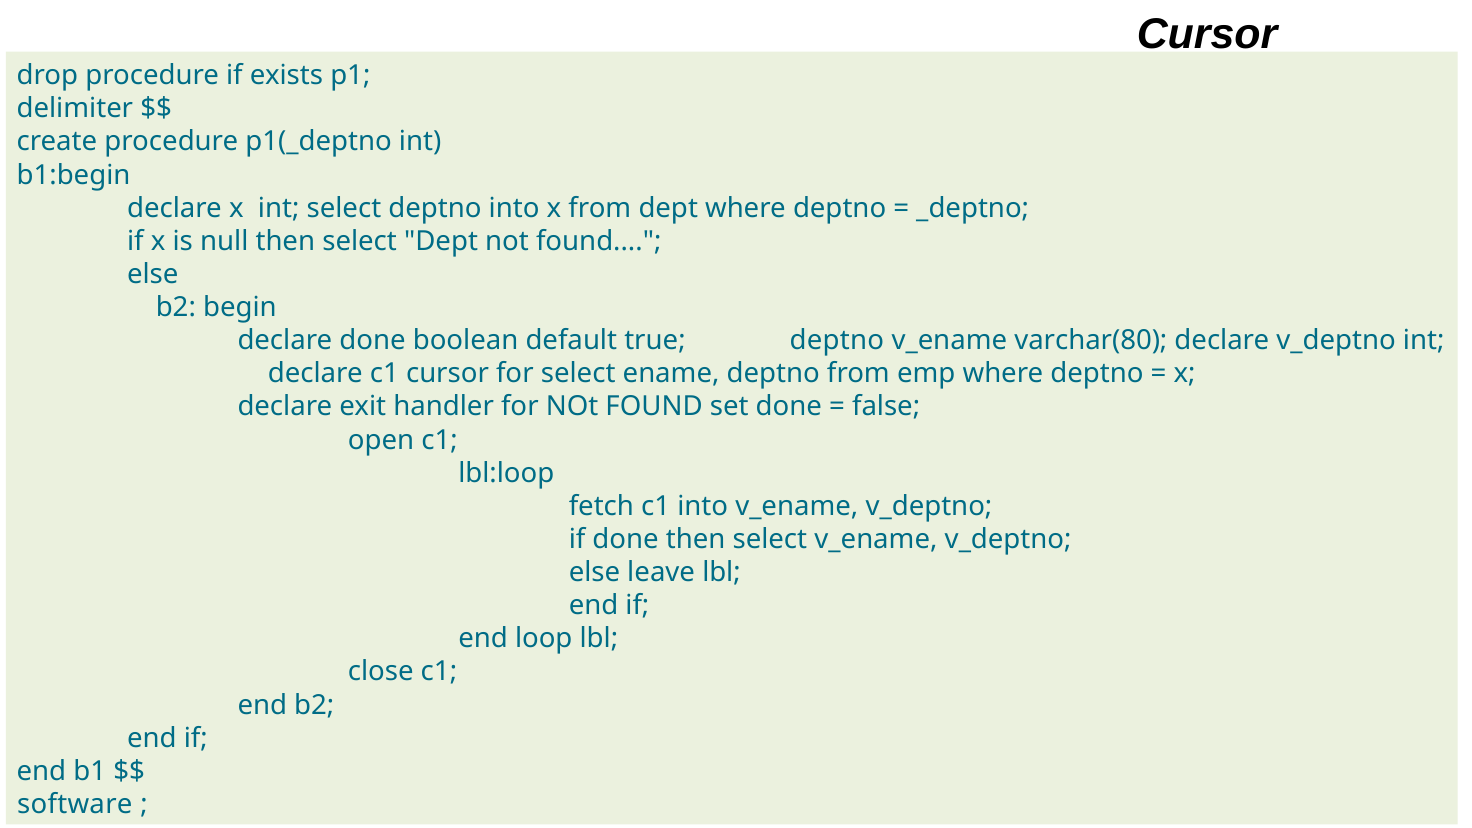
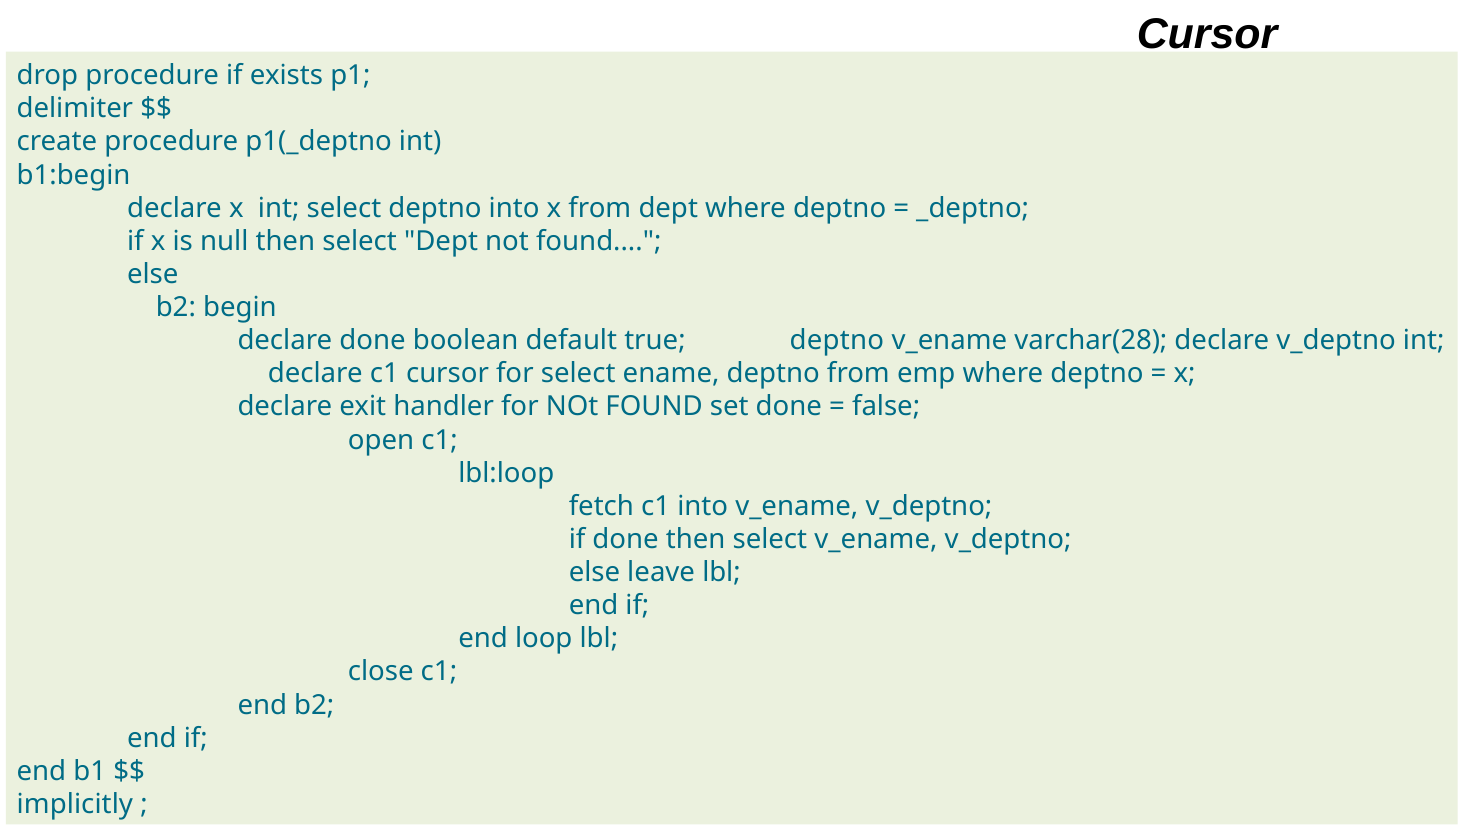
varchar(80: varchar(80 -> varchar(28 (1091, 341)
software: software -> implicitly (75, 804)
